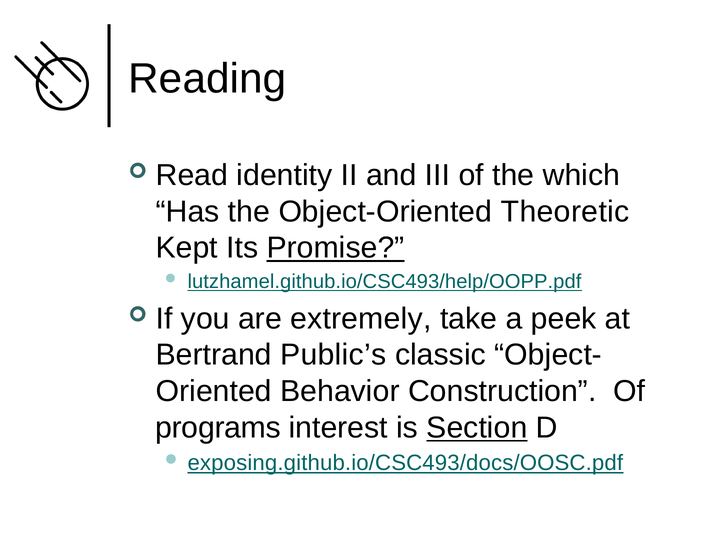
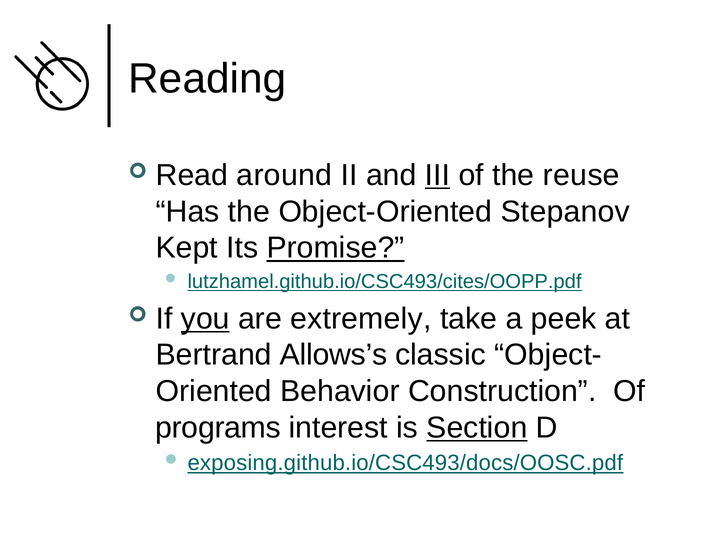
identity: identity -> around (284, 175)
III underline: none -> present (438, 175)
which: which -> reuse (581, 175)
Theoretic: Theoretic -> Stepanov (565, 212)
lutzhamel.github.io/CSC493/help/OOPP.pdf: lutzhamel.github.io/CSC493/help/OOPP.pdf -> lutzhamel.github.io/CSC493/cites/OOPP.pdf (384, 282)
you underline: none -> present (205, 319)
Public’s: Public’s -> Allows’s (334, 355)
